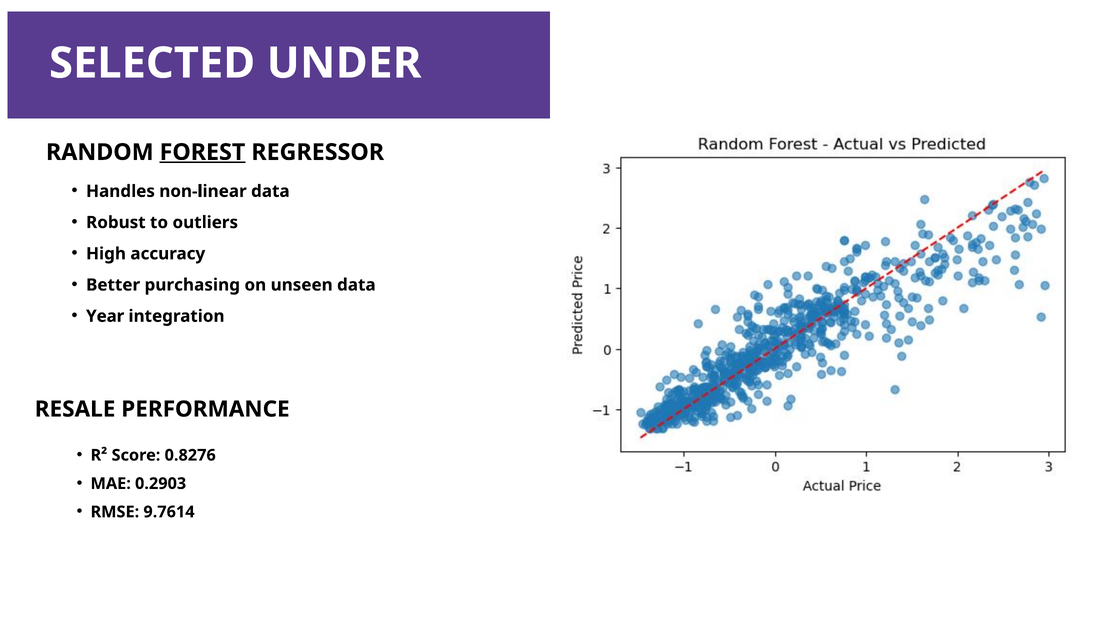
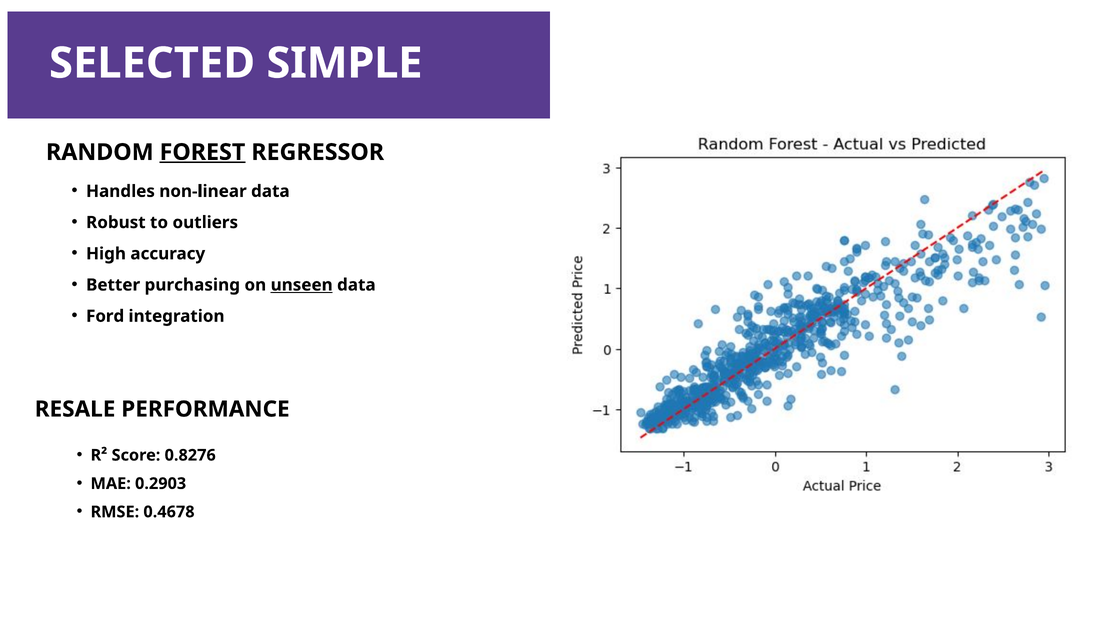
UNDER: UNDER -> SIMPLE (344, 63)
unseen underline: none -> present (302, 285)
Year: Year -> Ford (105, 316)
9.7614: 9.7614 -> 0.4678 (169, 512)
